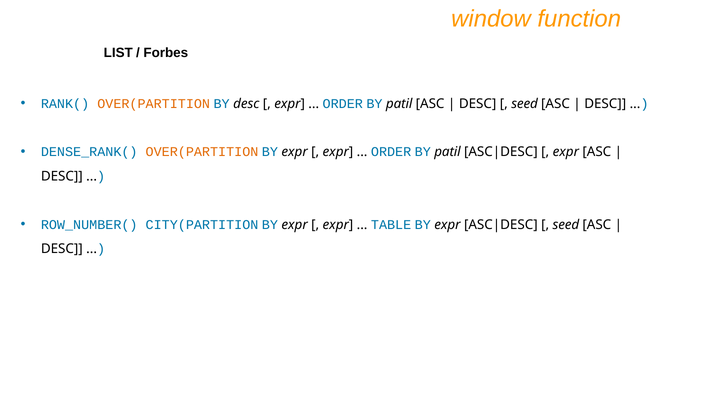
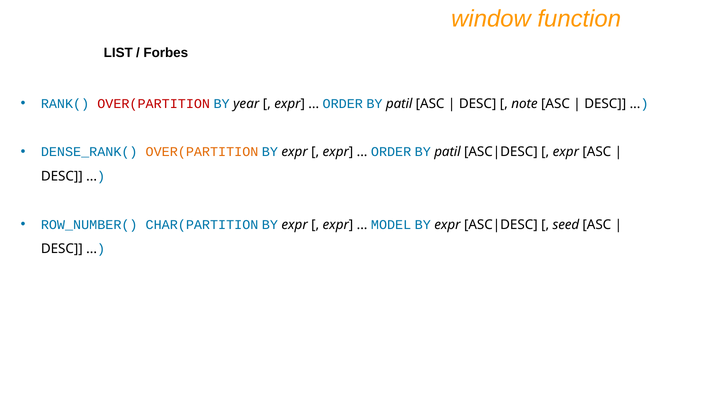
OVER(PARTITION colour: orange -> red (154, 104)
BY desc: desc -> year (246, 104)
seed: seed -> note (525, 104)
CITY(PARTITION: CITY(PARTITION -> CHAR(PARTITION (202, 224)
TABLE: TABLE -> MODEL (391, 224)
